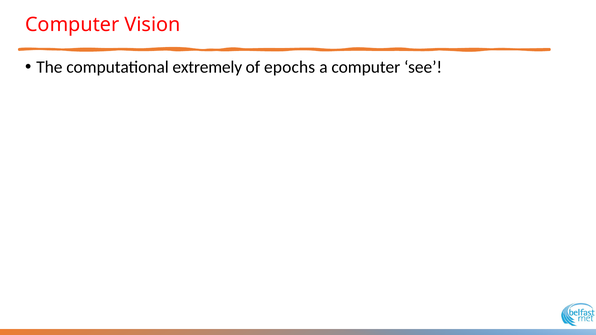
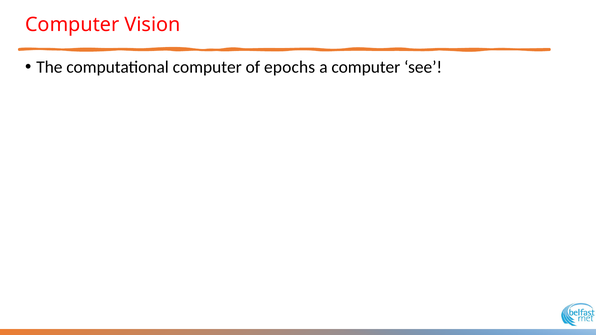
computational extremely: extremely -> computer (207, 67)
